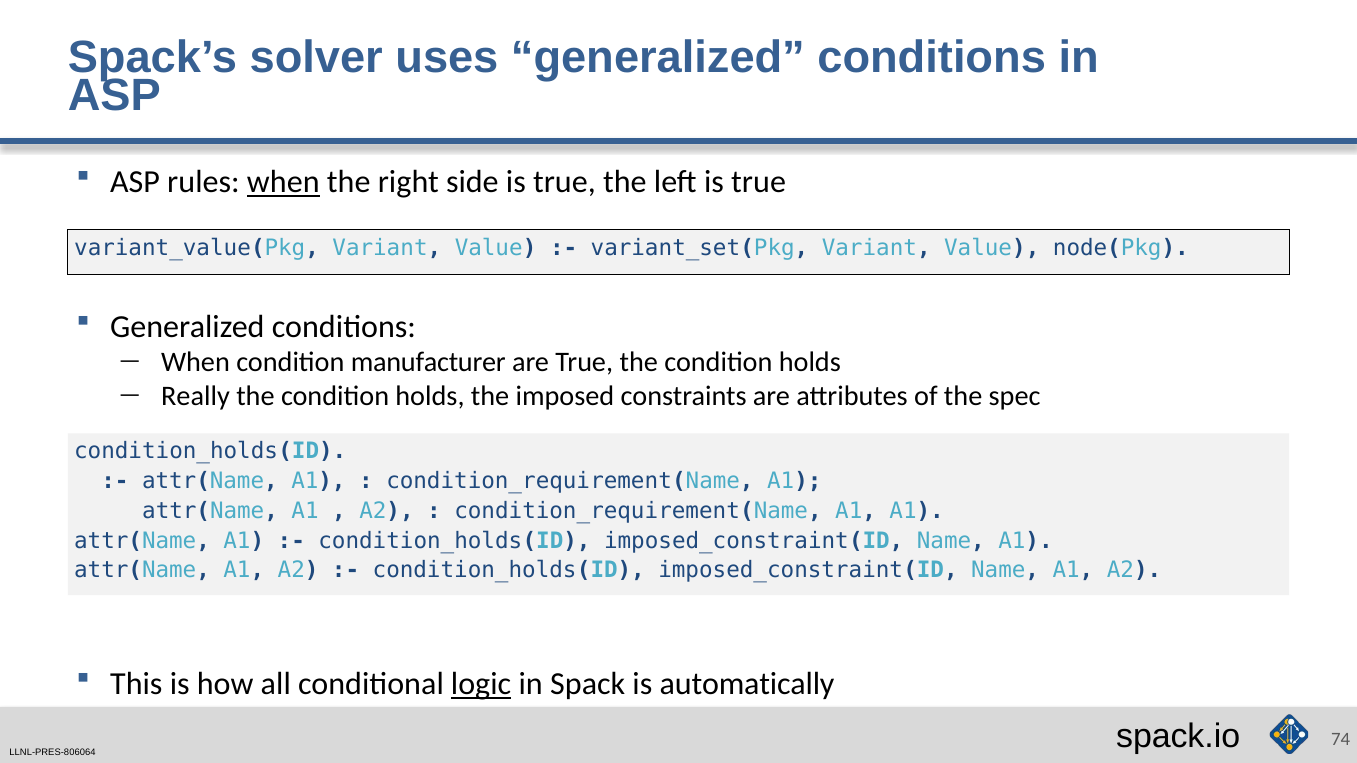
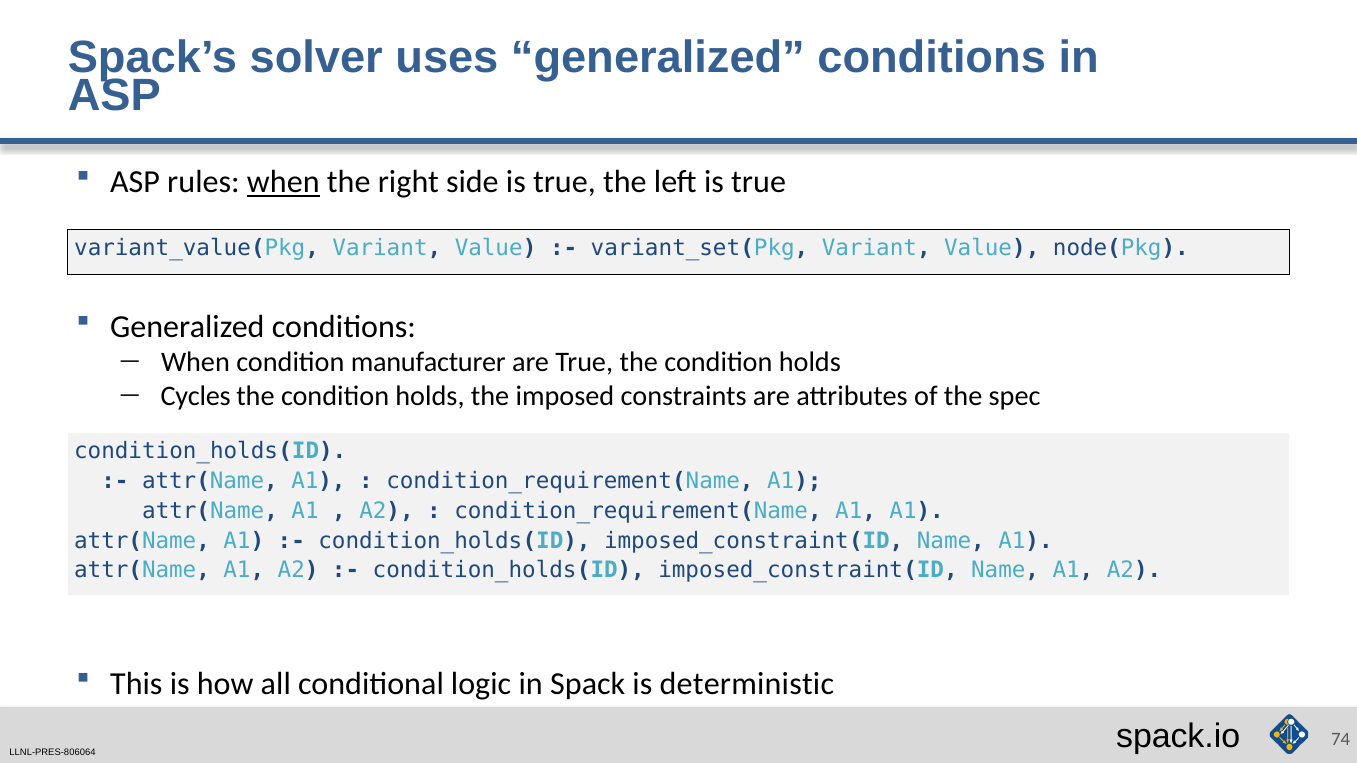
Really: Really -> Cycles (196, 397)
logic underline: present -> none (481, 684)
automatically: automatically -> deterministic (747, 684)
